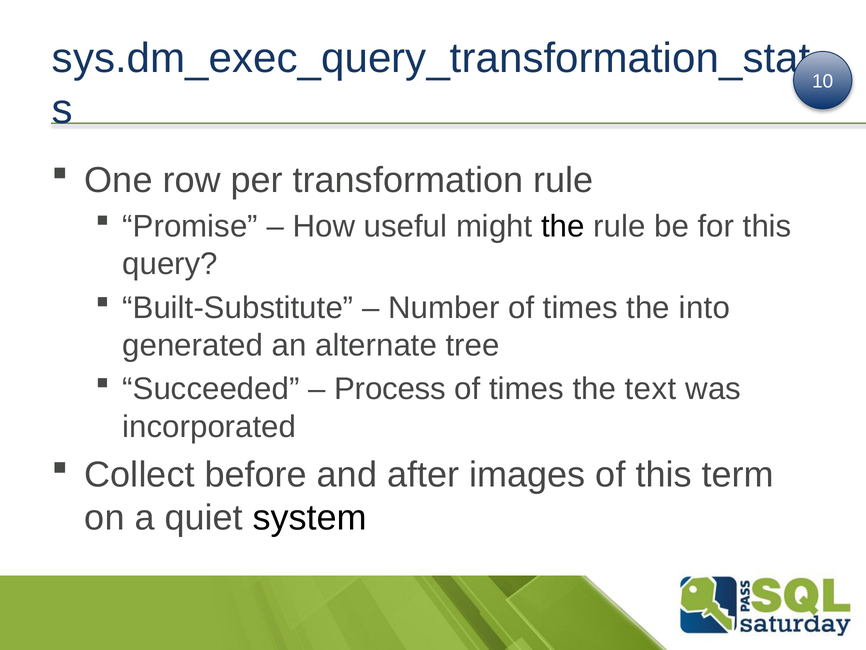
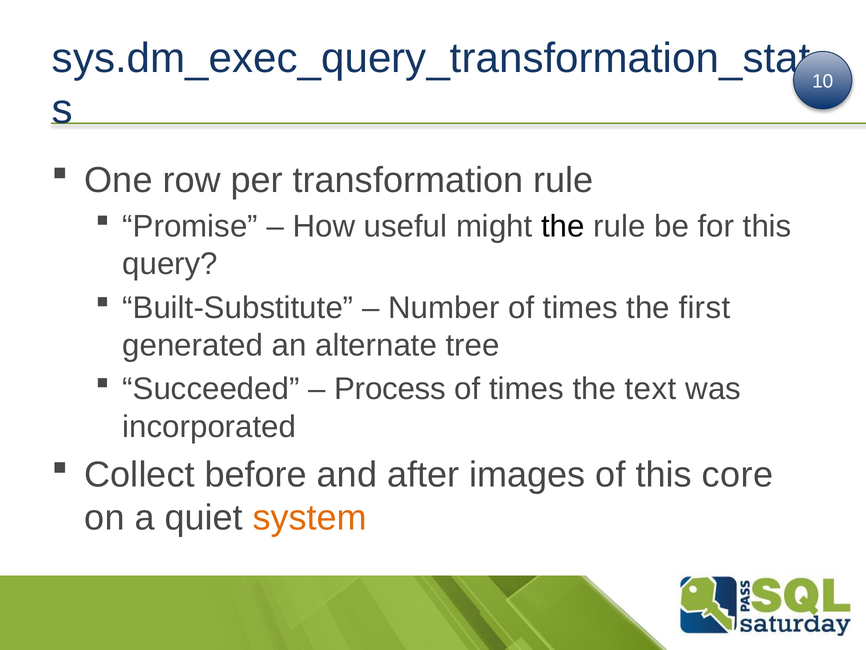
into: into -> first (704, 308)
term: term -> core (738, 474)
system colour: black -> orange (310, 518)
